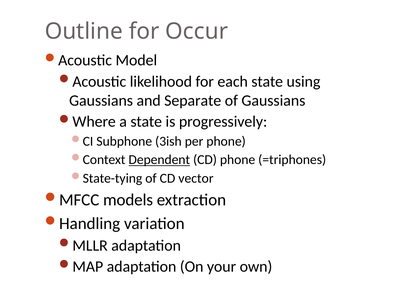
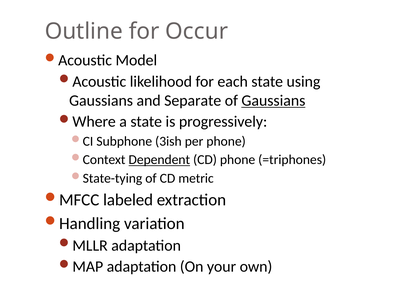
Gaussians underline: none -> present (273, 100)
vector: vector -> metric (196, 178)
models: models -> labeled (128, 200)
